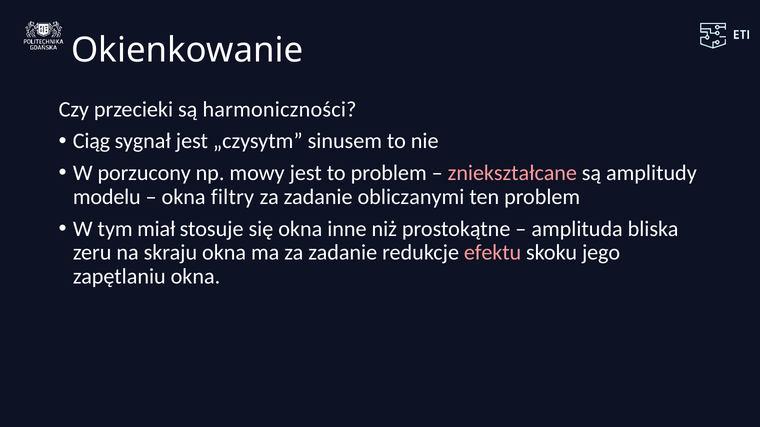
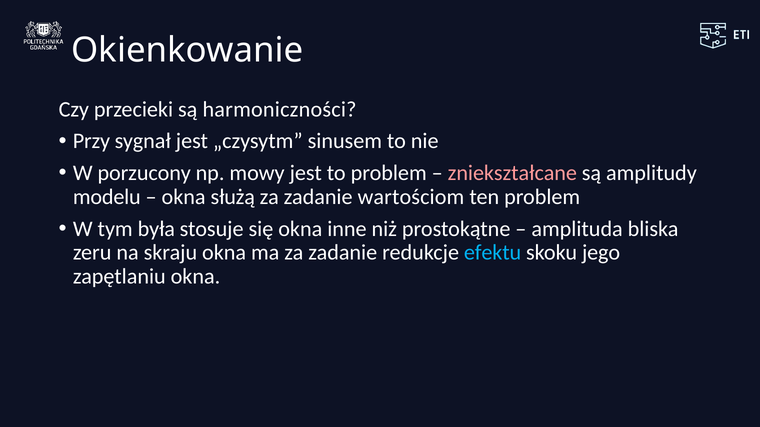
Ciąg: Ciąg -> Przy (91, 141)
filtry: filtry -> służą (233, 197)
obliczanymi: obliczanymi -> wartościom (411, 197)
miał: miał -> była (156, 229)
efektu colour: pink -> light blue (493, 253)
